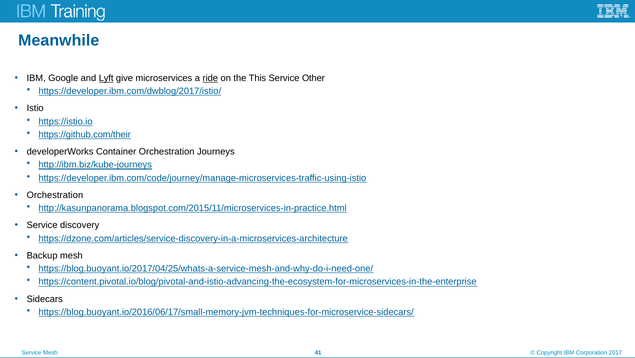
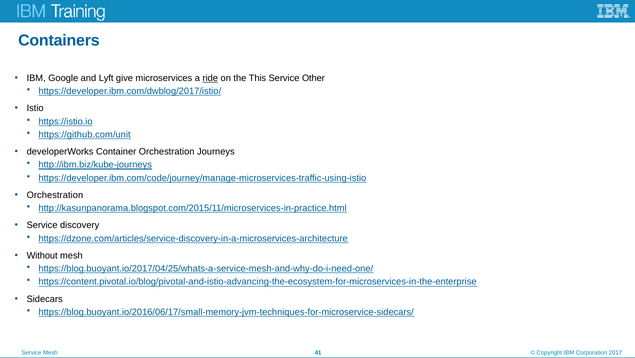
Meanwhile: Meanwhile -> Containers (59, 41)
Lyft underline: present -> none (106, 78)
https://github.com/their: https://github.com/their -> https://github.com/unit (85, 134)
Backup: Backup -> Without (42, 255)
